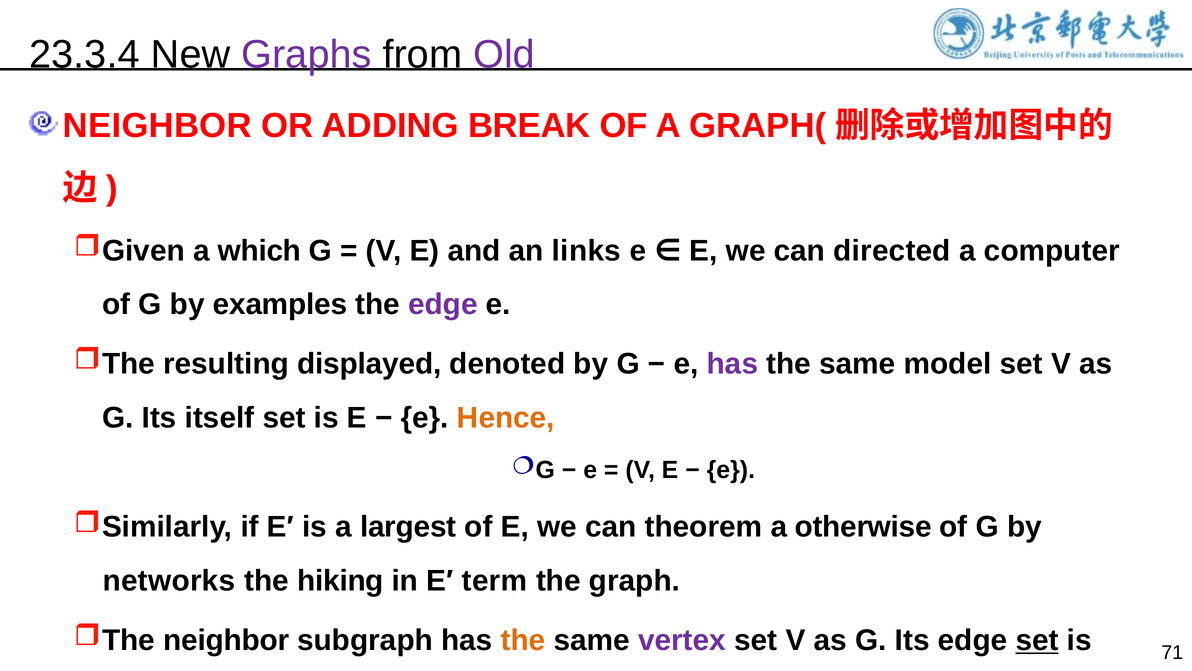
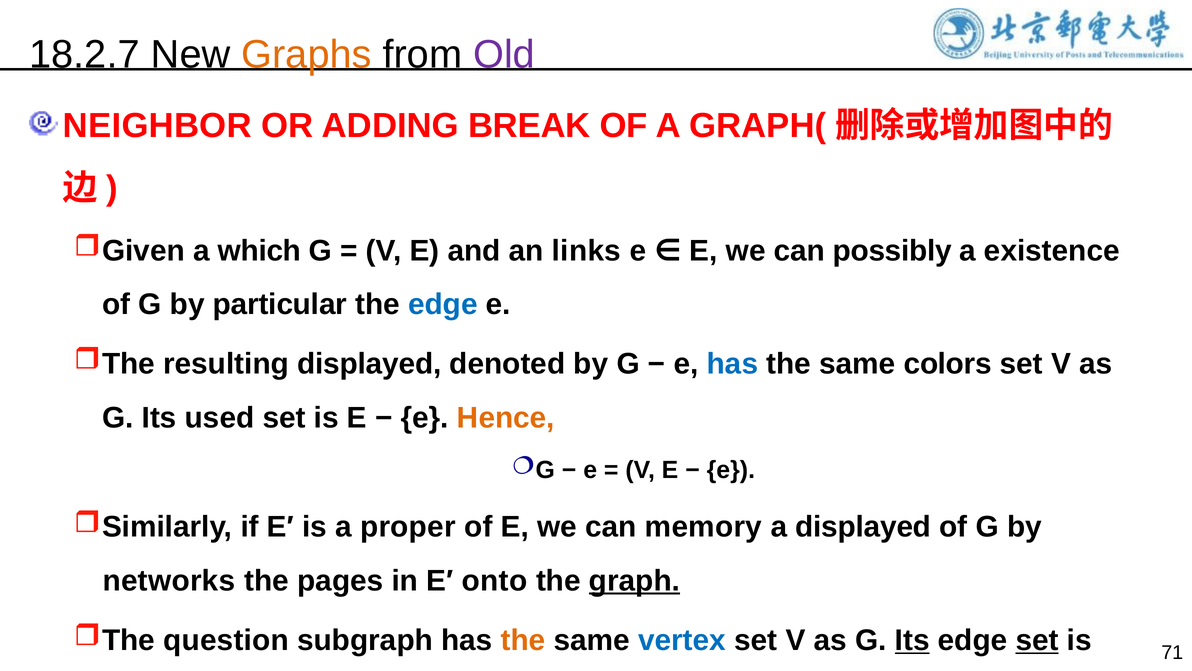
23.3.4: 23.3.4 -> 18.2.7 (84, 55)
Graphs colour: purple -> orange (306, 55)
directed: directed -> possibly (892, 251)
computer: computer -> existence (1052, 251)
examples: examples -> particular (280, 304)
edge colour: purple -> blue (443, 304)
has colour: purple -> blue (732, 364)
model: model -> colors (948, 364)
itself: itself -> used (220, 417)
largest: largest -> proper (408, 527)
theorem: theorem -> memory (703, 527)
a otherwise: otherwise -> displayed (863, 527)
hiking: hiking -> pages (340, 580)
term: term -> onto (495, 580)
graph underline: none -> present (634, 580)
neighbor: neighbor -> question (226, 640)
vertex colour: purple -> blue (682, 640)
Its underline: none -> present (912, 640)
